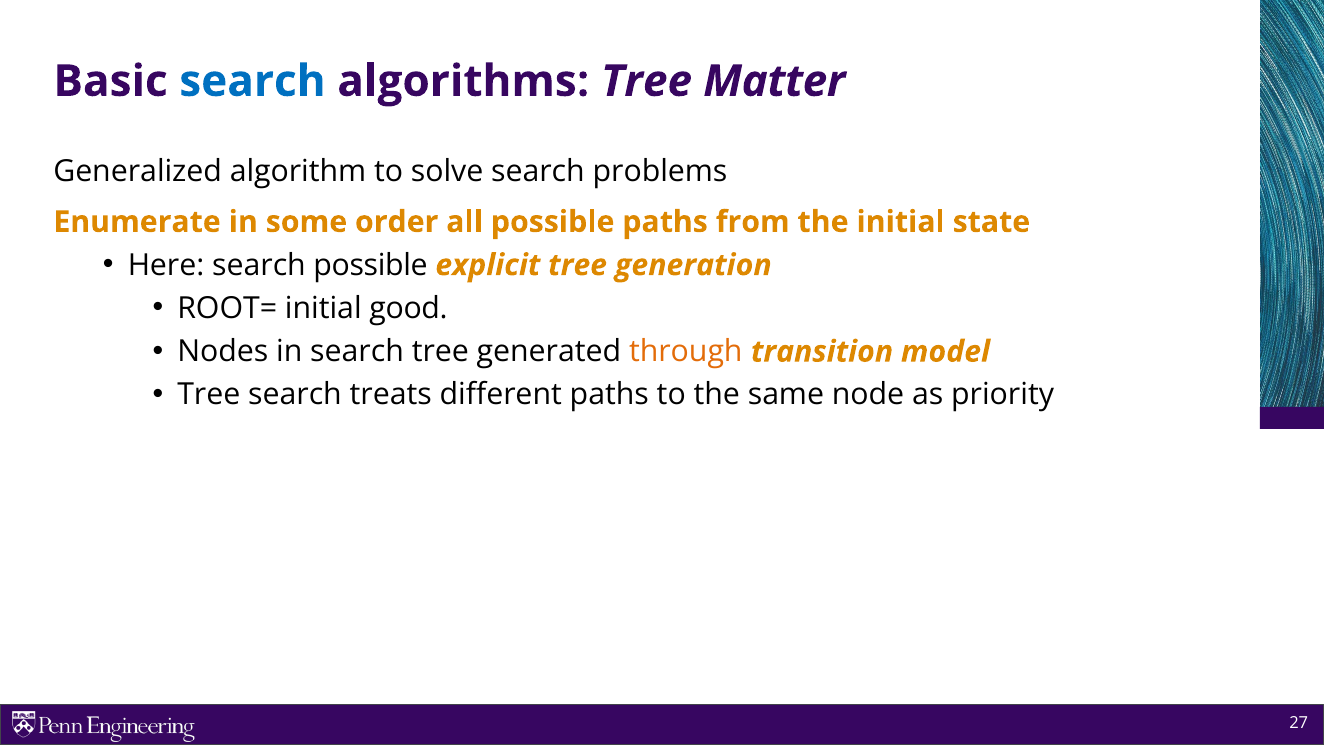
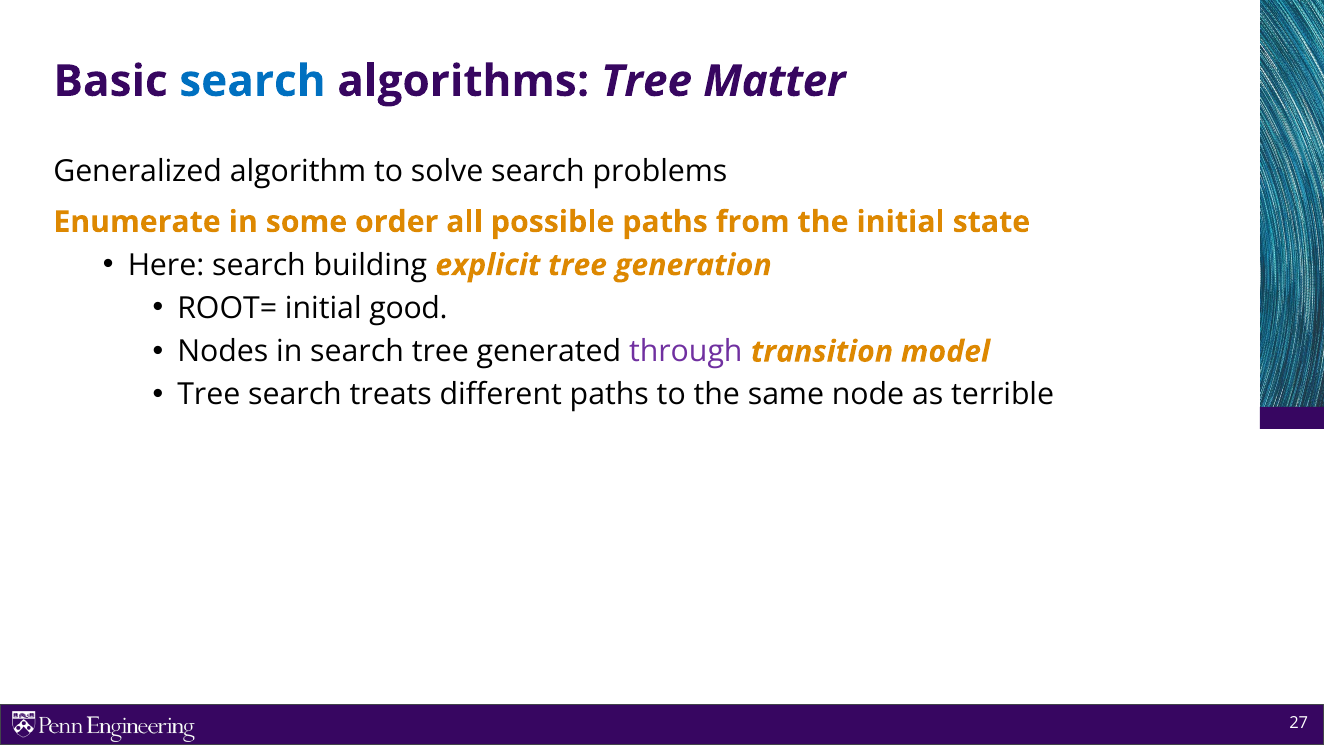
search possible: possible -> building (370, 265)
through colour: orange -> purple (686, 352)
priority: priority -> terrible (1003, 395)
